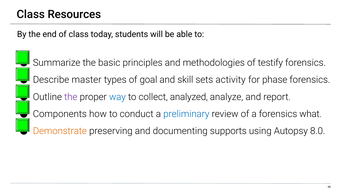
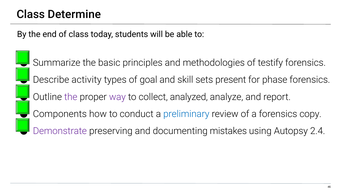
Resources: Resources -> Determine (74, 14)
master: master -> activity (87, 80)
activity: activity -> present (231, 80)
way colour: blue -> purple (117, 97)
what: what -> copy (311, 114)
Demonstrate colour: orange -> purple (60, 131)
supports: supports -> mistakes (228, 131)
8.0: 8.0 -> 2.4 (318, 131)
